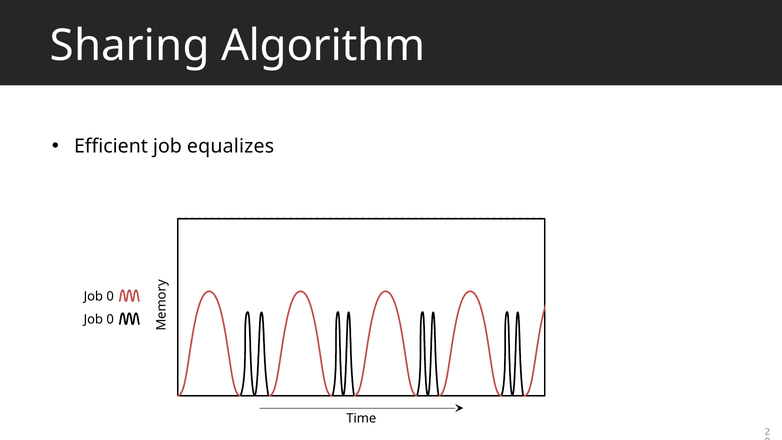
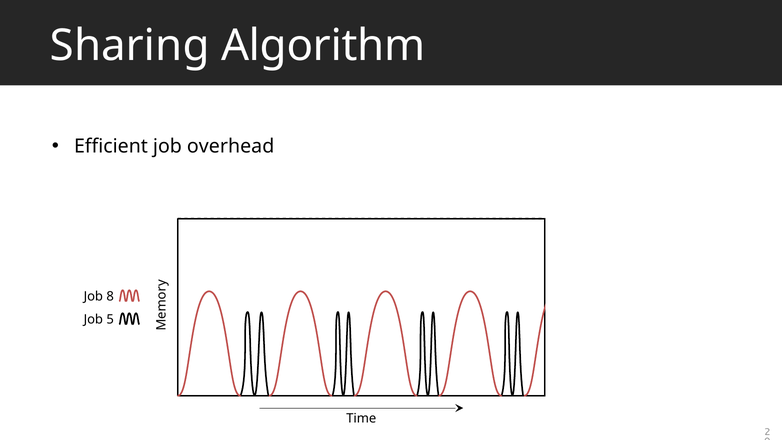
equalizes: equalizes -> overhead (231, 146)
0: 0 -> 8 (110, 296)
0: 0 -> 5 (110, 320)
